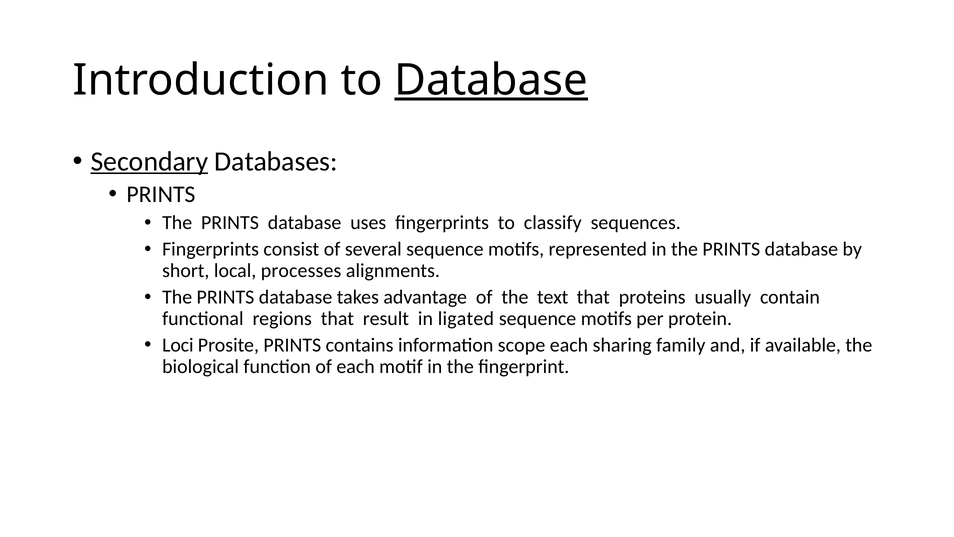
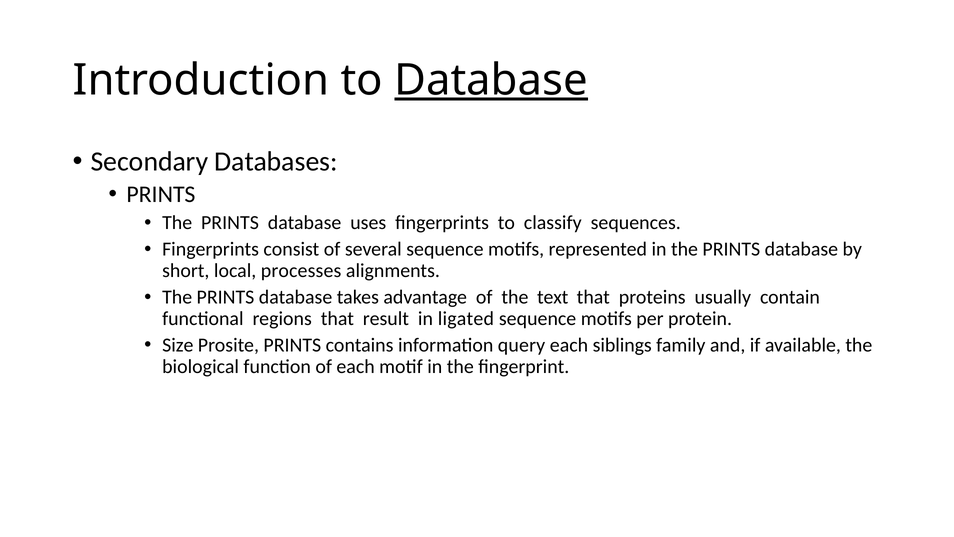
Secondary underline: present -> none (149, 161)
Loci: Loci -> Size (178, 345)
scope: scope -> query (522, 345)
sharing: sharing -> siblings (622, 345)
